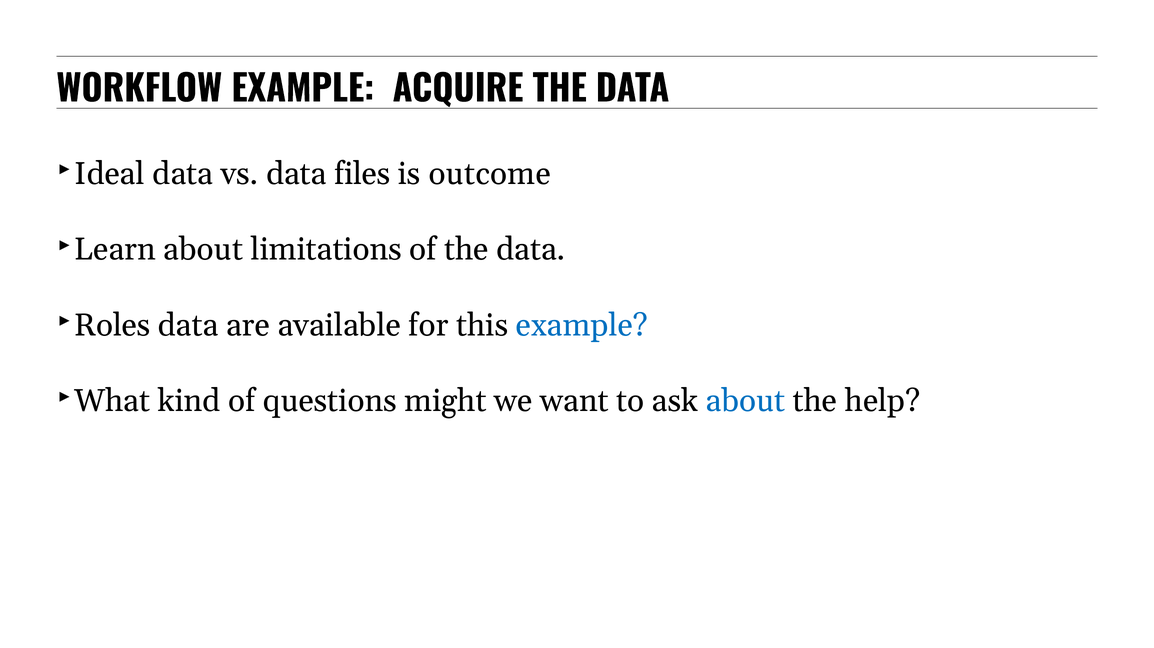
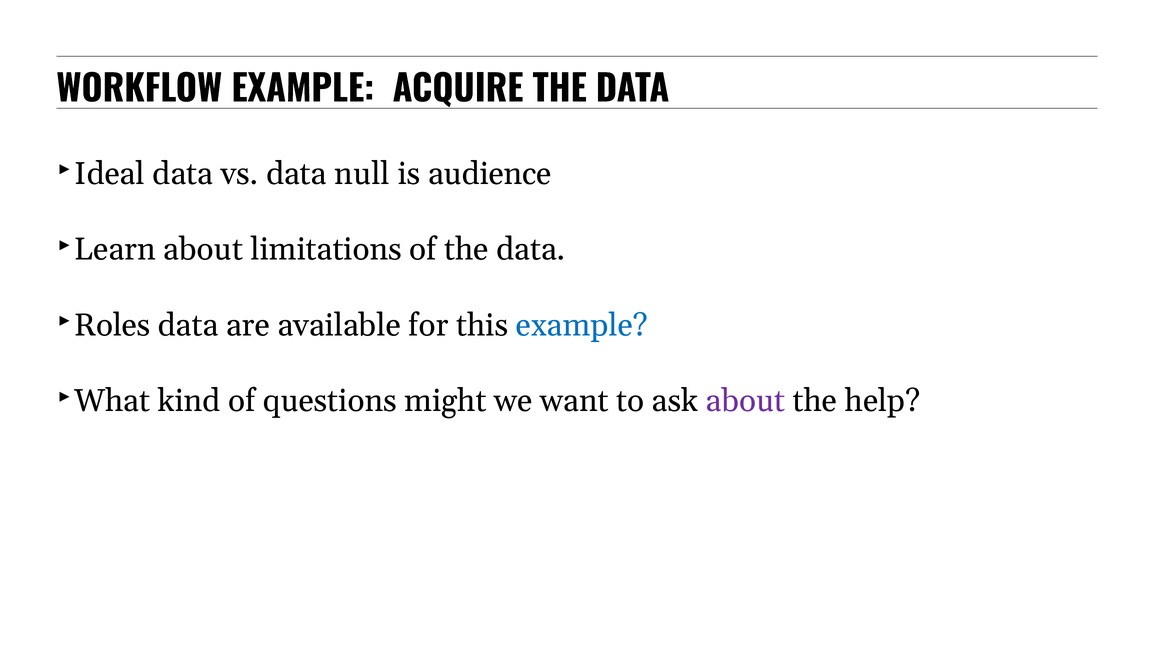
files: files -> null (362, 174)
outcome: outcome -> audience (490, 174)
about colour: blue -> purple (746, 401)
